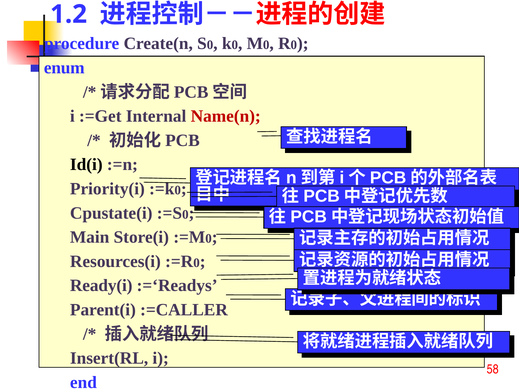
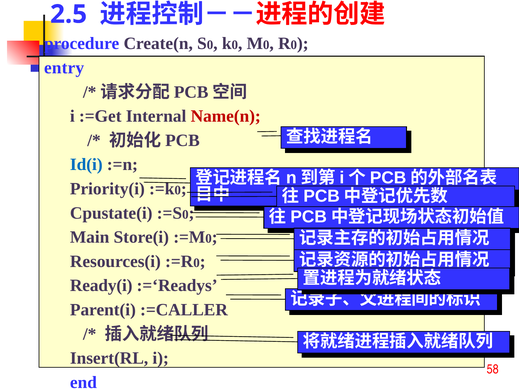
1.2: 1.2 -> 2.5 (69, 14)
enum: enum -> entry (64, 68)
Id(i colour: black -> blue (86, 165)
